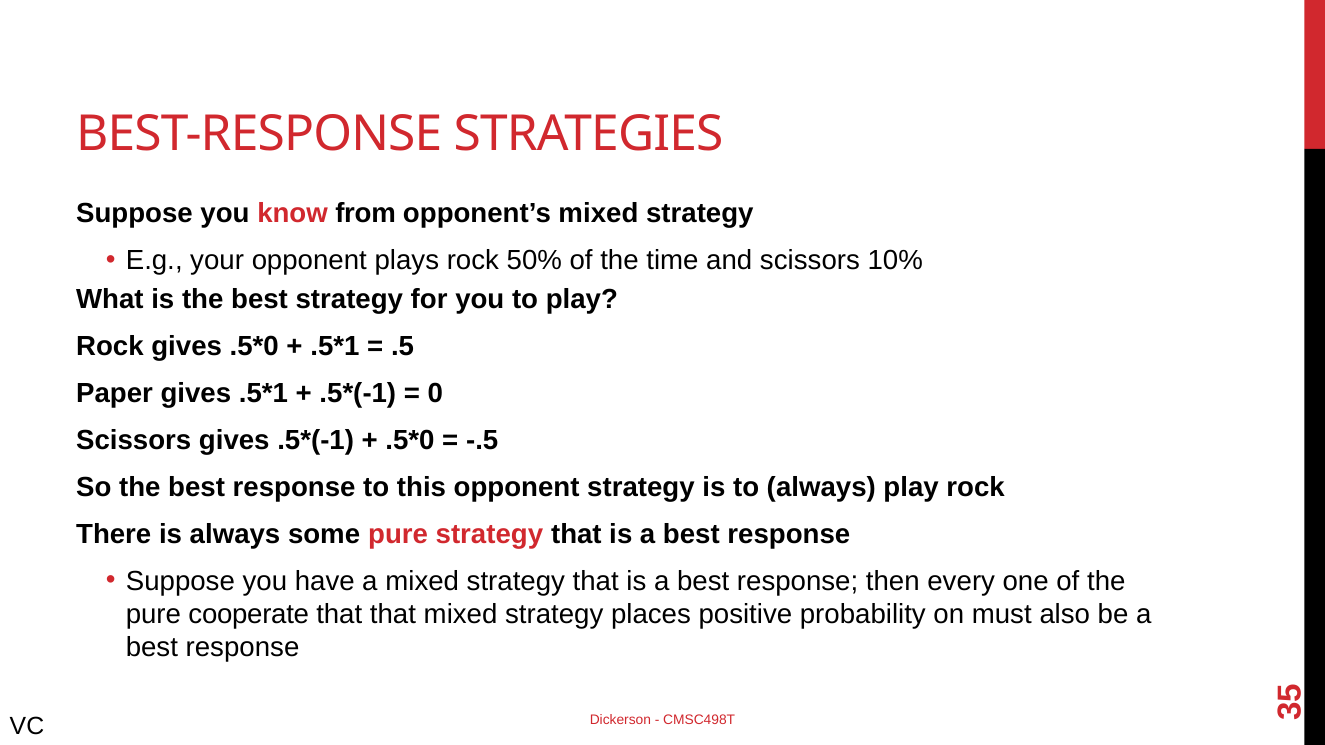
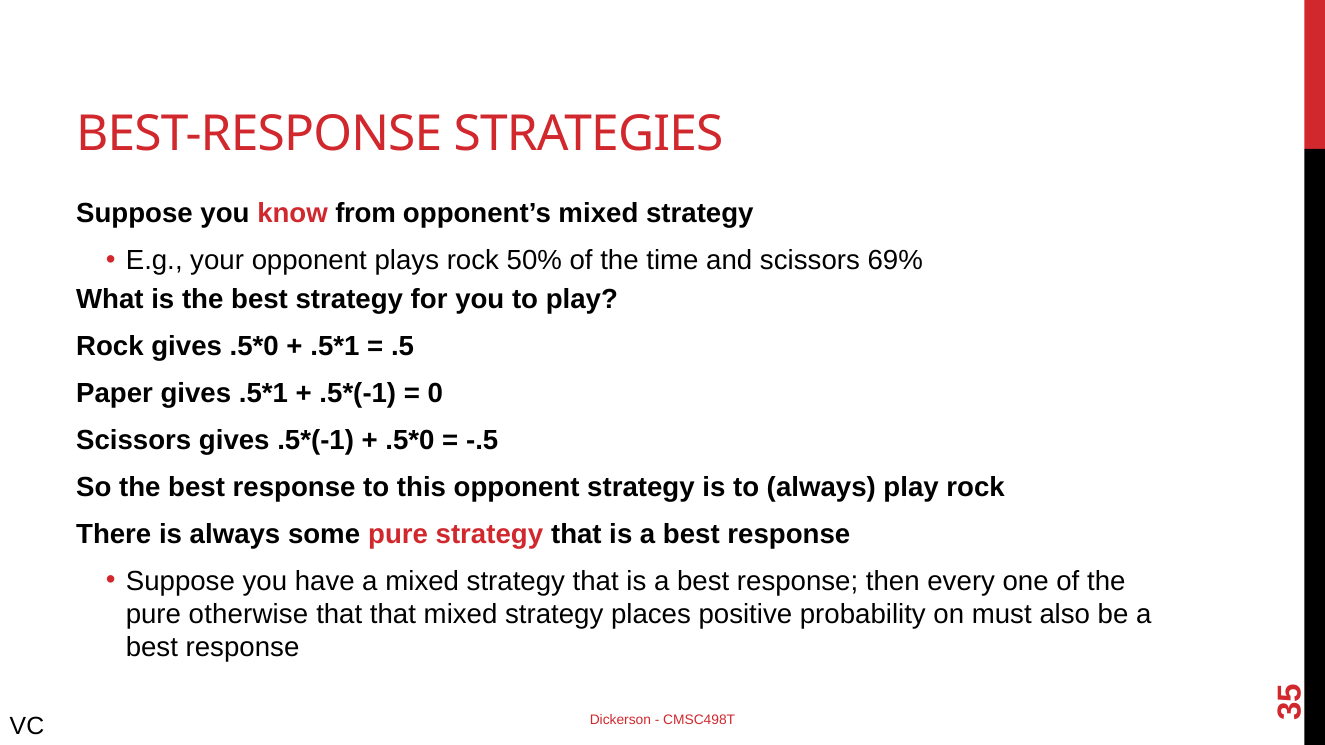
10%: 10% -> 69% (895, 261)
cooperate: cooperate -> otherwise (249, 615)
